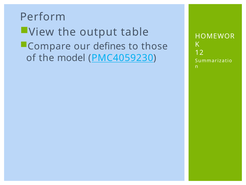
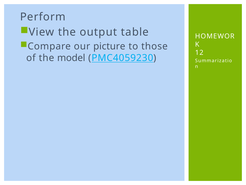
defines: defines -> picture (109, 46)
